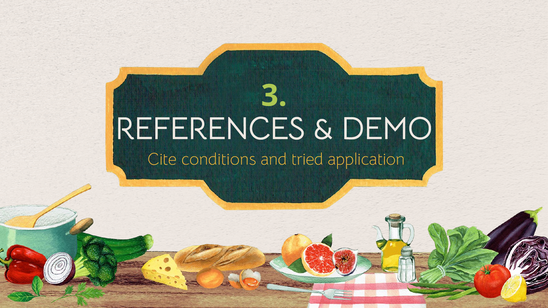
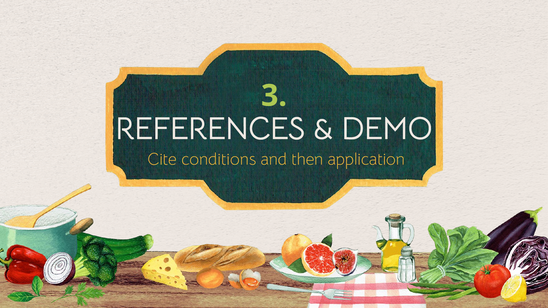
tried: tried -> then (307, 160)
